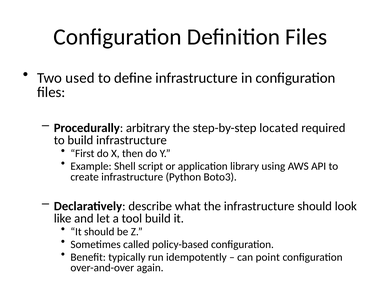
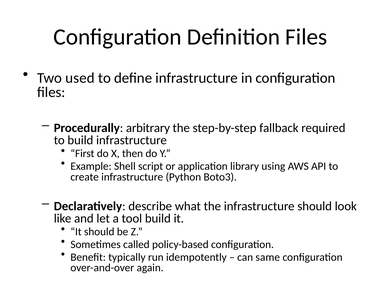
located: located -> fallback (279, 128)
point: point -> same (268, 257)
